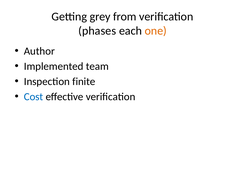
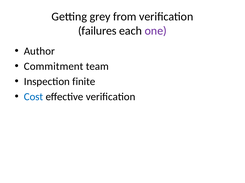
phases: phases -> failures (97, 31)
one colour: orange -> purple (156, 31)
Implemented: Implemented -> Commitment (54, 67)
